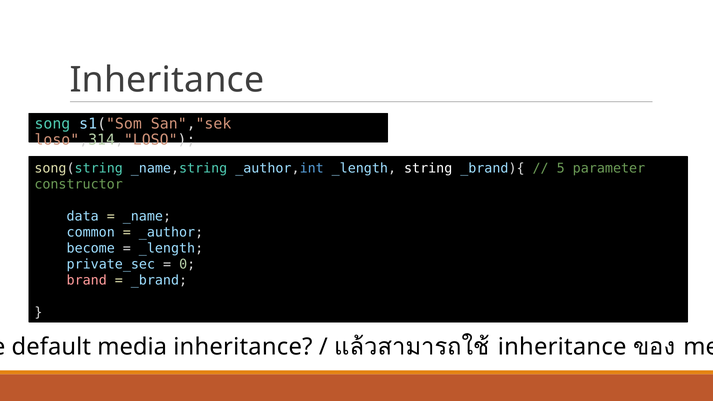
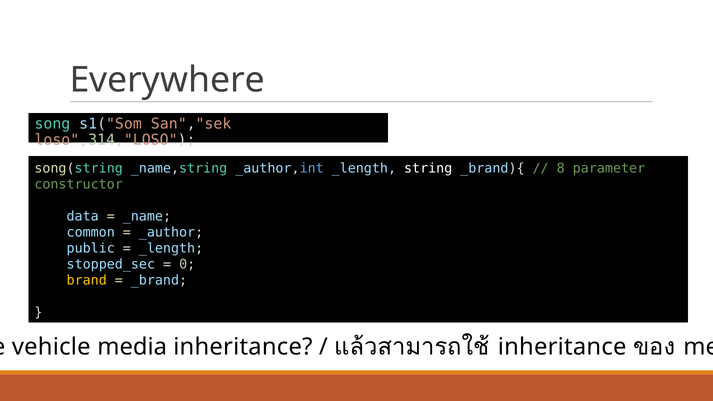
Inheritance: Inheritance -> Everywhere (167, 80)
5: 5 -> 8 (561, 168)
become: become -> public (91, 248)
private_sec: private_sec -> stopped_sec (111, 264)
brand colour: pink -> yellow (87, 280)
default: default -> vehicle (51, 347)
